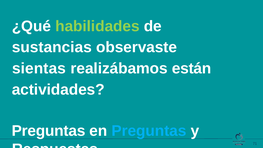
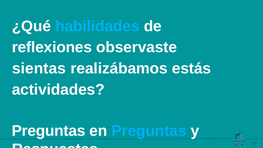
habilidades colour: light green -> light blue (97, 26)
sustancias: sustancias -> reflexiones (52, 47)
están: están -> estás (192, 68)
